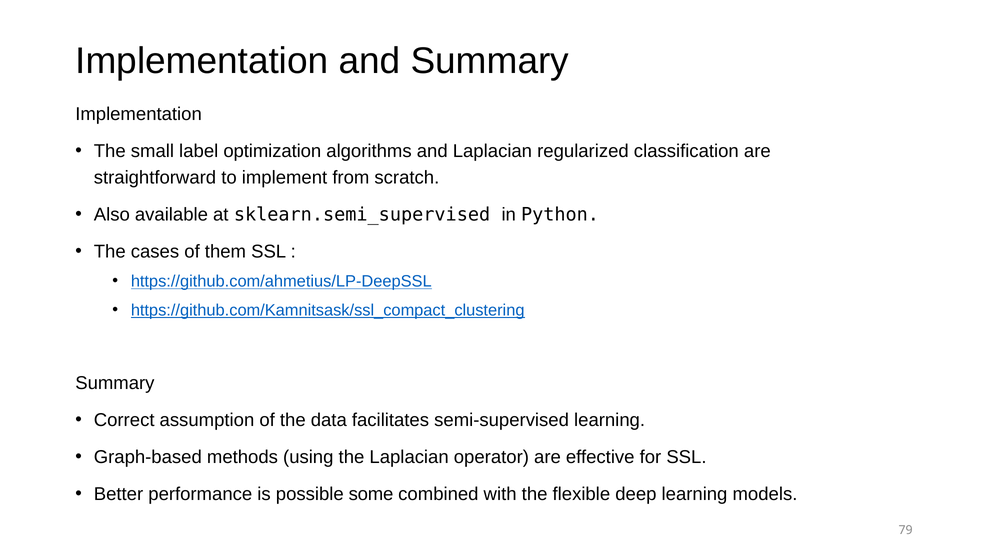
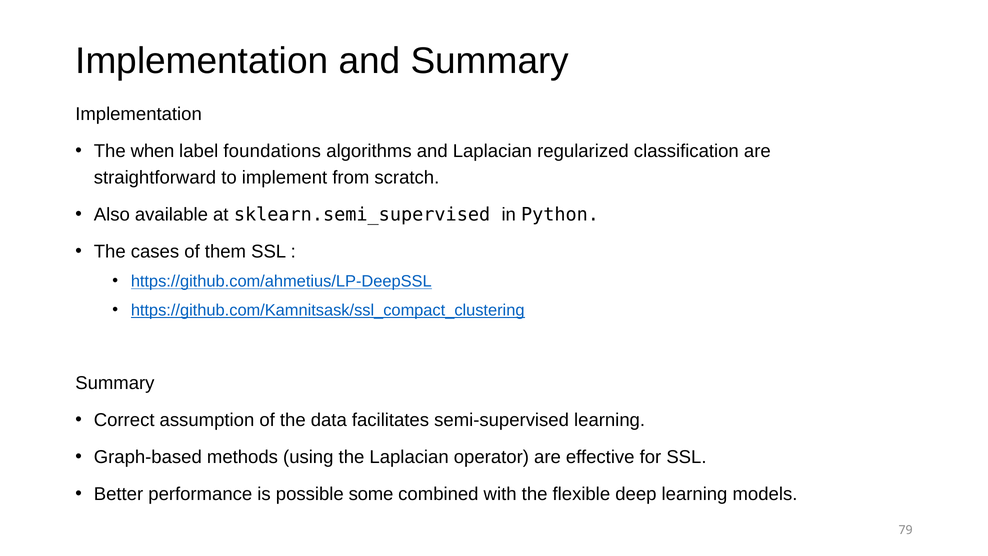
small: small -> when (153, 151)
optimization: optimization -> foundations (272, 151)
